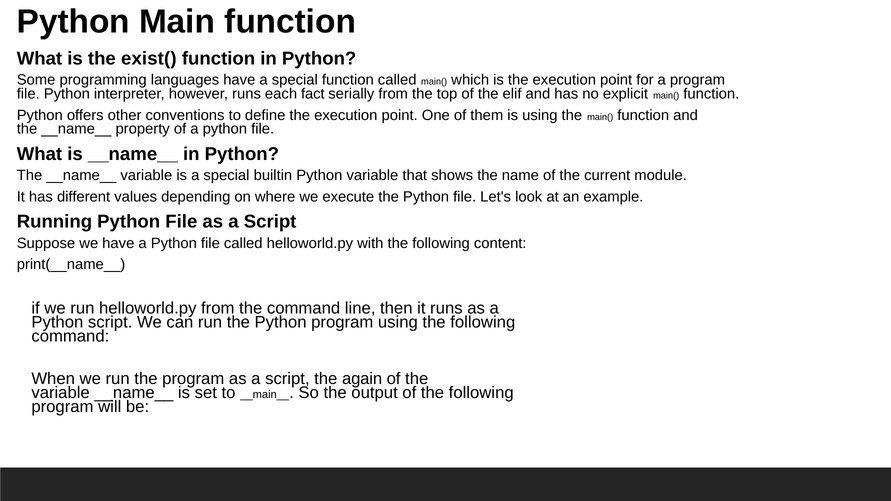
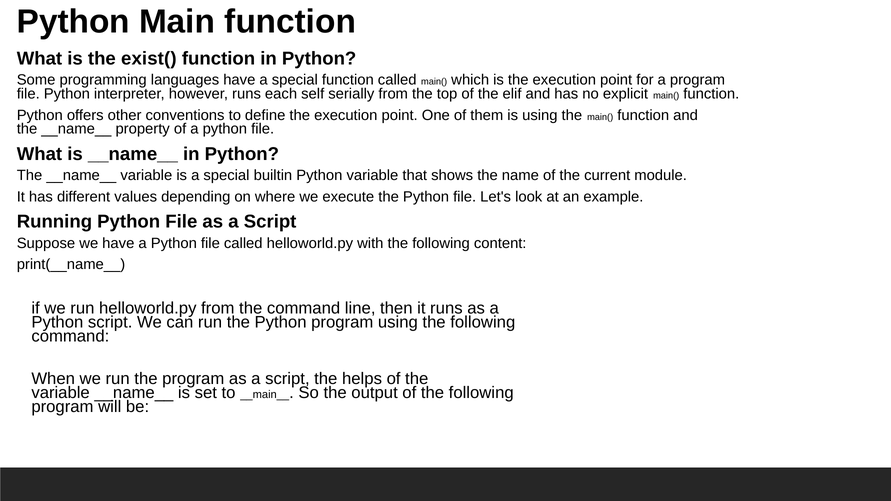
fact: fact -> self (313, 94)
again: again -> helps (362, 379)
